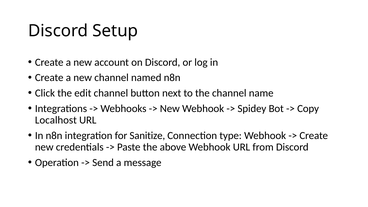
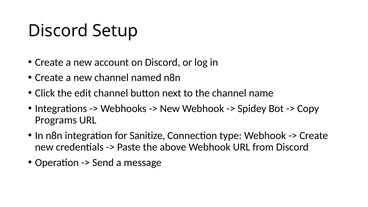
Localhost: Localhost -> Programs (56, 120)
